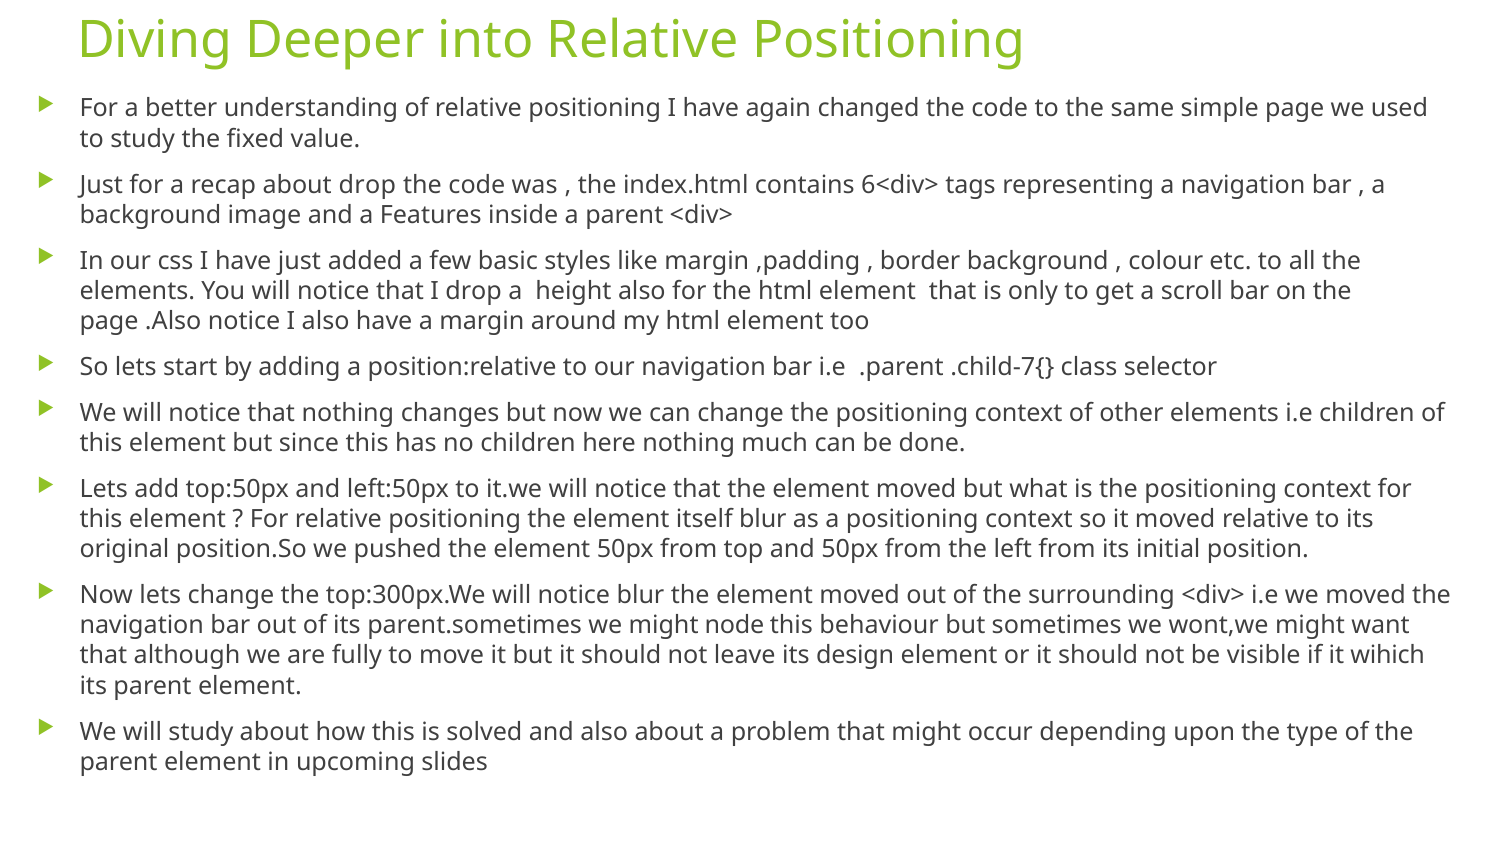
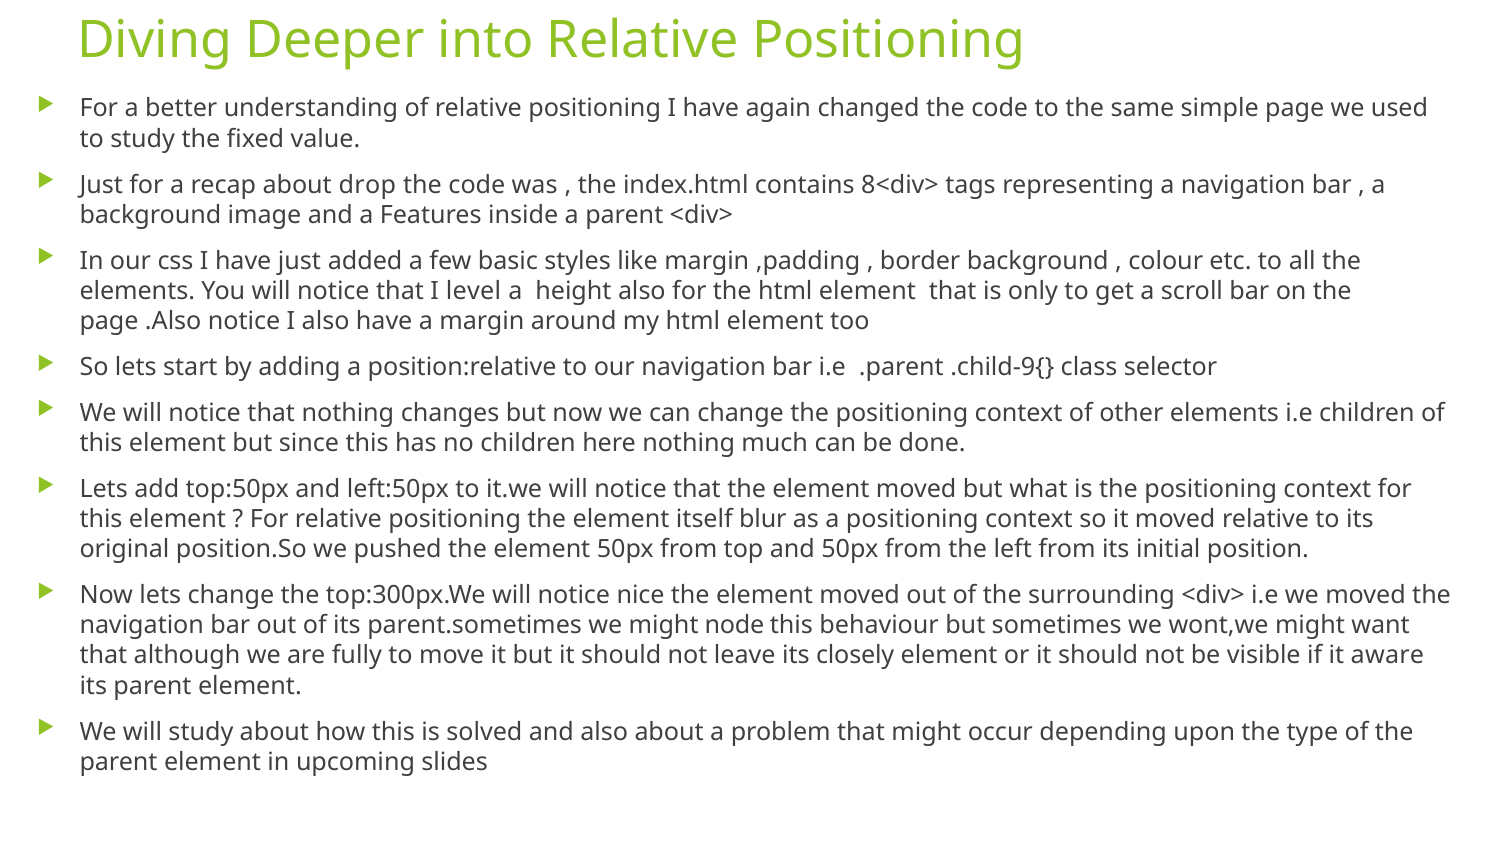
6<div>: 6<div> -> 8<div> (900, 185)
I drop: drop -> level (473, 291)
.child-7{: .child-7{ -> .child-9{ (1002, 367)
notice blur: blur -> nice (641, 596)
design: design -> closely (855, 656)
wihich: wihich -> aware (1387, 656)
